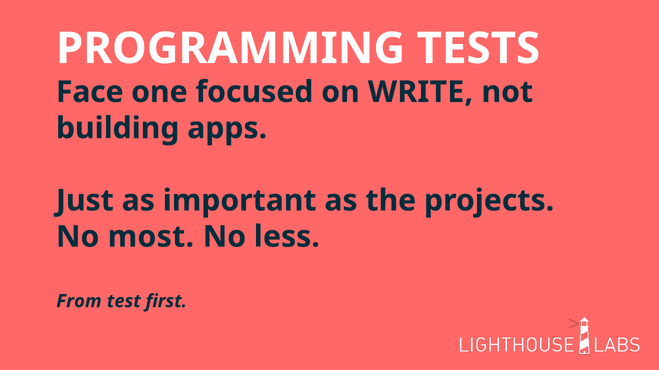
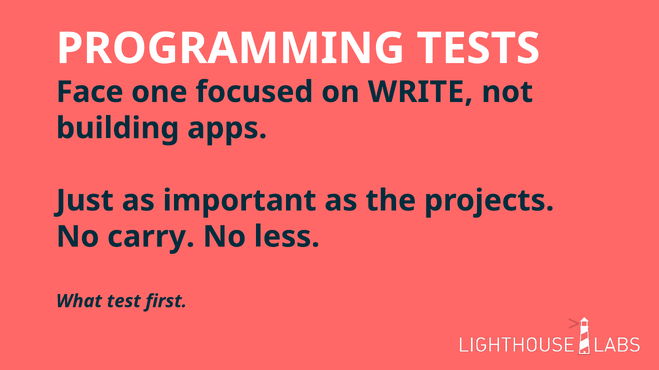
most: most -> carry (151, 237)
From: From -> What (79, 302)
